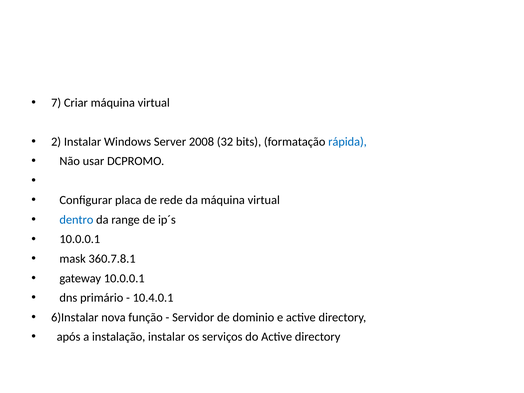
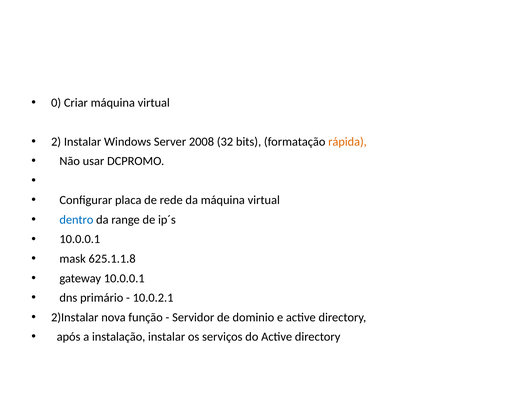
7: 7 -> 0 (56, 103)
rápida colour: blue -> orange (348, 142)
360.7.8.1: 360.7.8.1 -> 625.1.1.8 (112, 259)
10.4.0.1: 10.4.0.1 -> 10.0.2.1 (153, 298)
6)Instalar: 6)Instalar -> 2)Instalar (75, 317)
